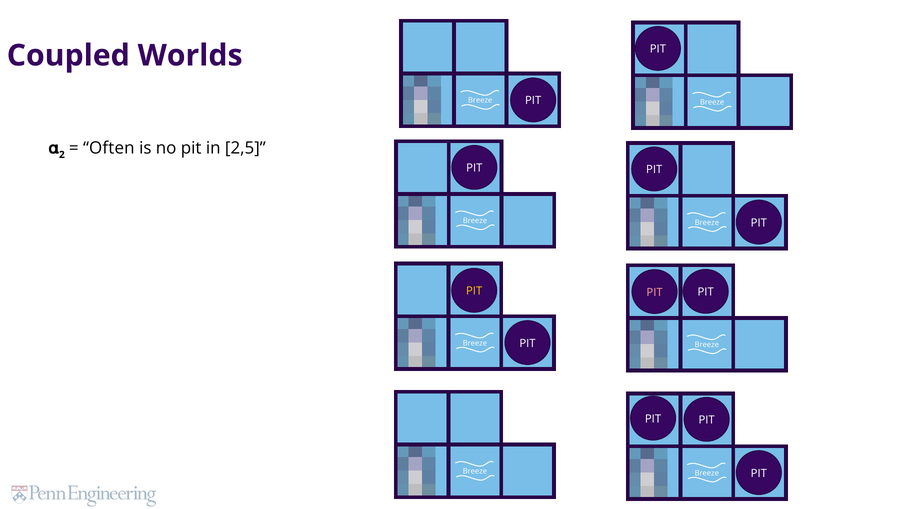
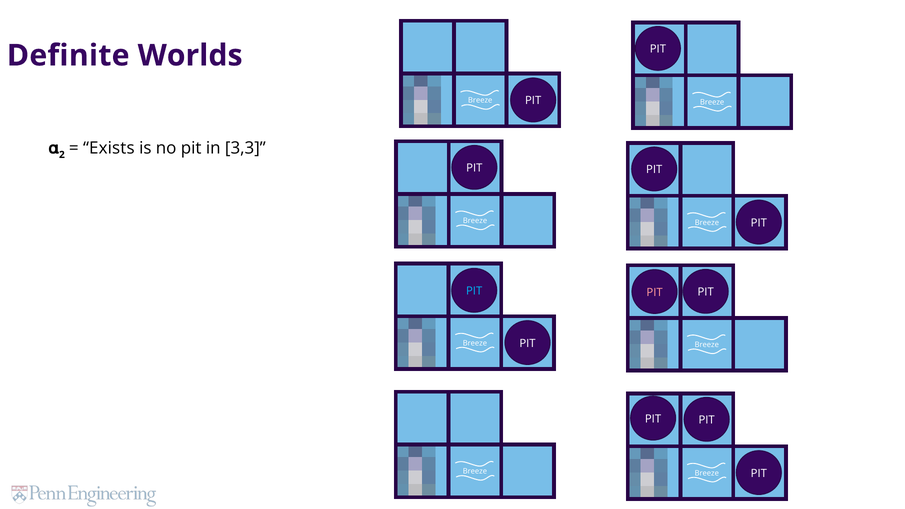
Coupled: Coupled -> Definite (68, 56)
Often: Often -> Exists (109, 148)
2,5: 2,5 -> 3,3 (245, 148)
PIT colour: yellow -> light blue (474, 291)
